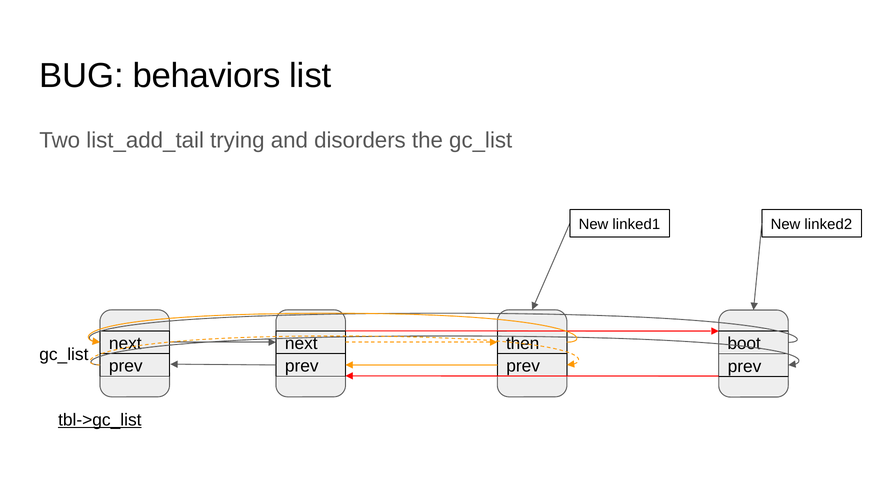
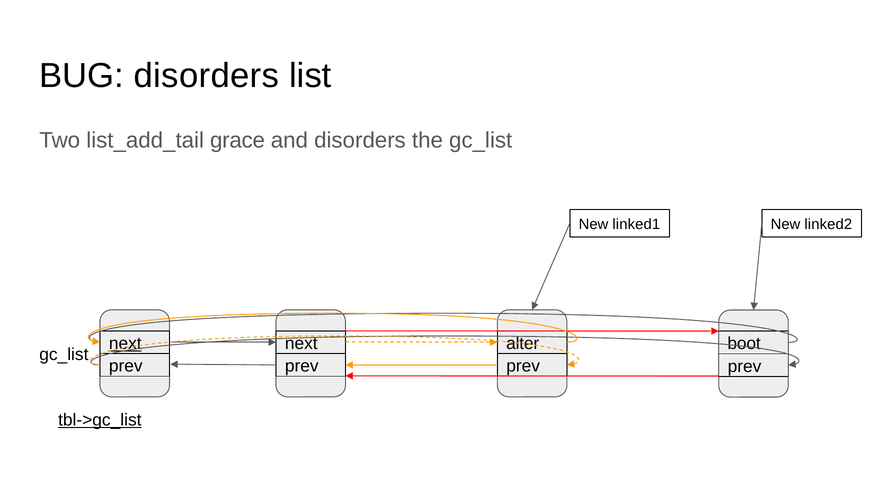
BUG behaviors: behaviors -> disorders (206, 76)
trying: trying -> grace (238, 140)
next underline: none -> present (125, 343)
then: then -> alter (523, 343)
